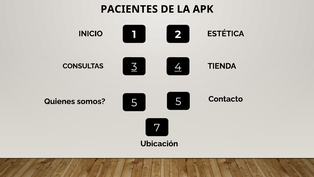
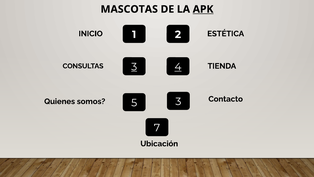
PACIENTES: PACIENTES -> MASCOTAS (129, 9)
APK underline: none -> present (203, 9)
5 5: 5 -> 3 (178, 101)
